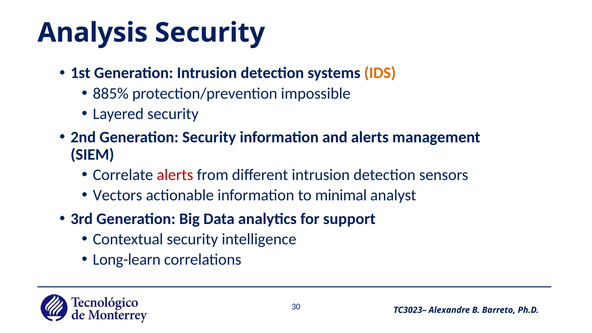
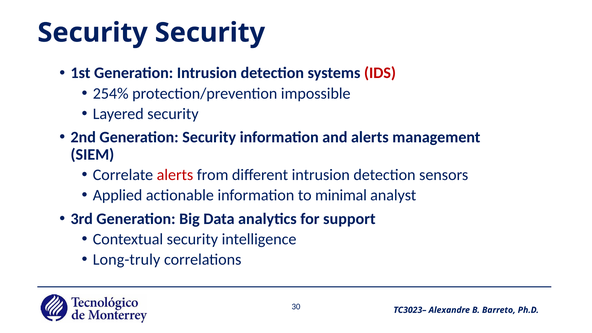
Analysis: Analysis -> Security (93, 33)
IDS colour: orange -> red (380, 73)
885%: 885% -> 254% (111, 93)
Vectors: Vectors -> Applied (118, 195)
Long-learn: Long-learn -> Long-truly (127, 260)
